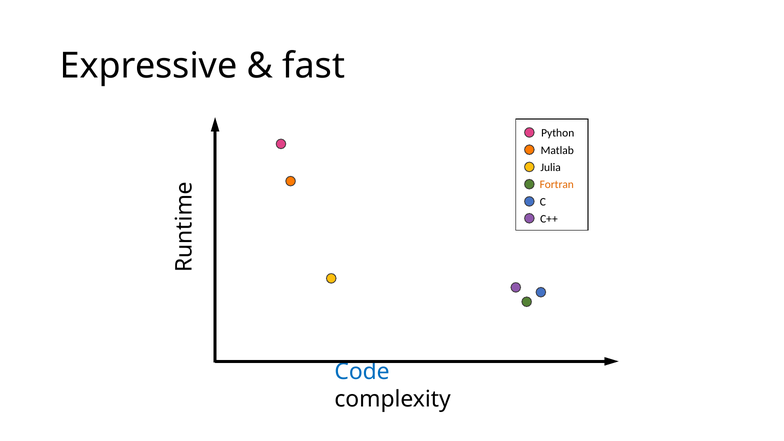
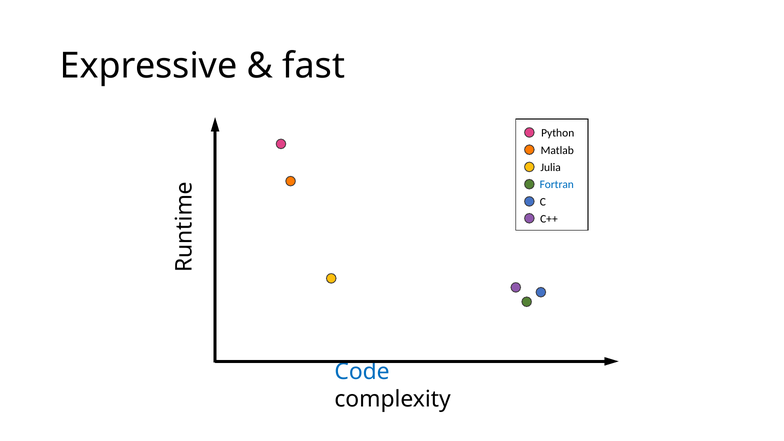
Fortran colour: orange -> blue (557, 185)
